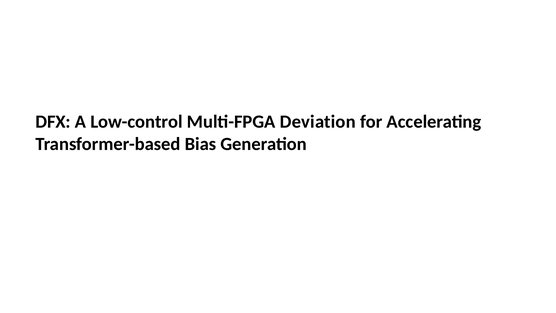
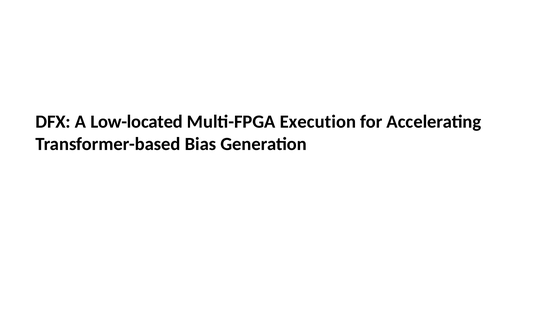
Low-control: Low-control -> Low-located (137, 122)
Deviation: Deviation -> Execution (318, 122)
